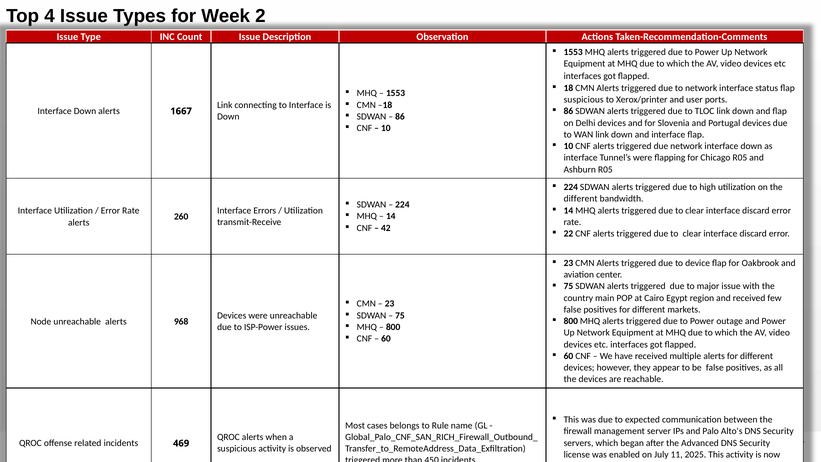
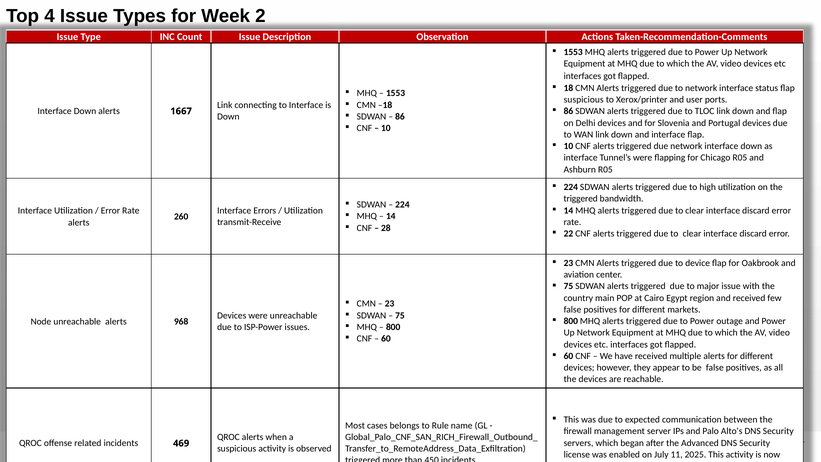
different: different -> triggered (581, 199)
42: 42 -> 28 (386, 228)
